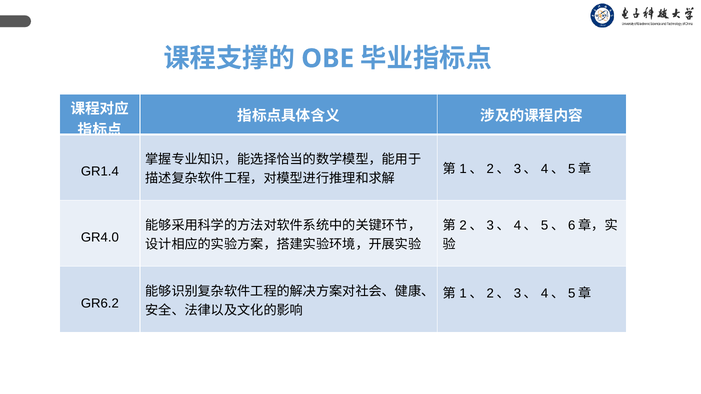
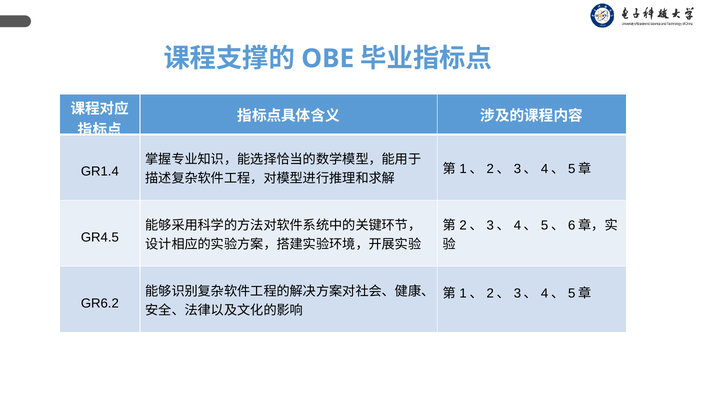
GR4.0: GR4.0 -> GR4.5 (100, 237)
